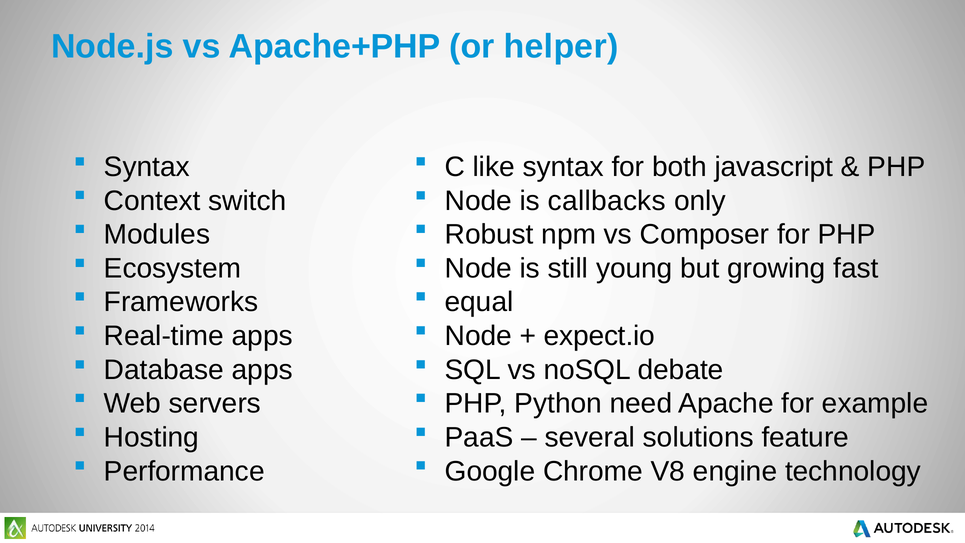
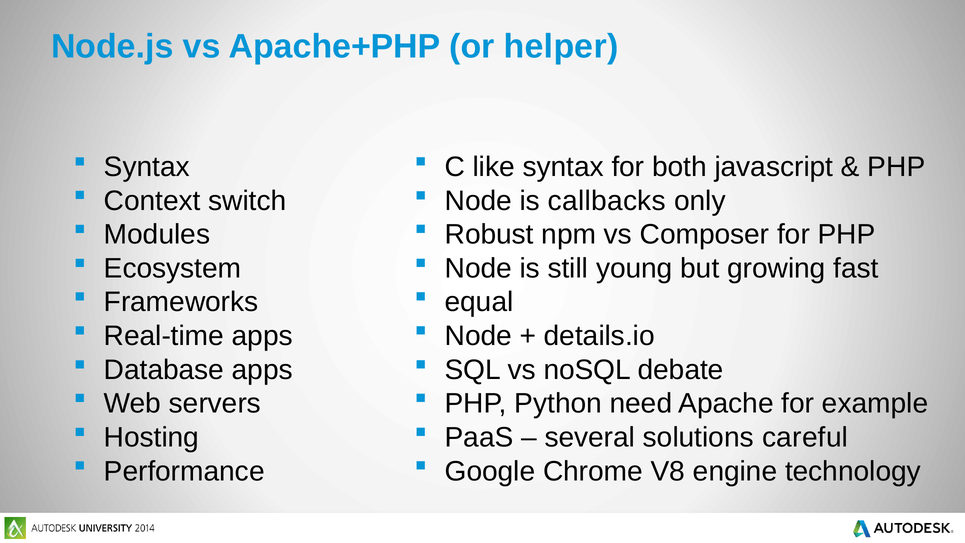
expect.io: expect.io -> details.io (599, 336)
feature: feature -> careful (805, 437)
